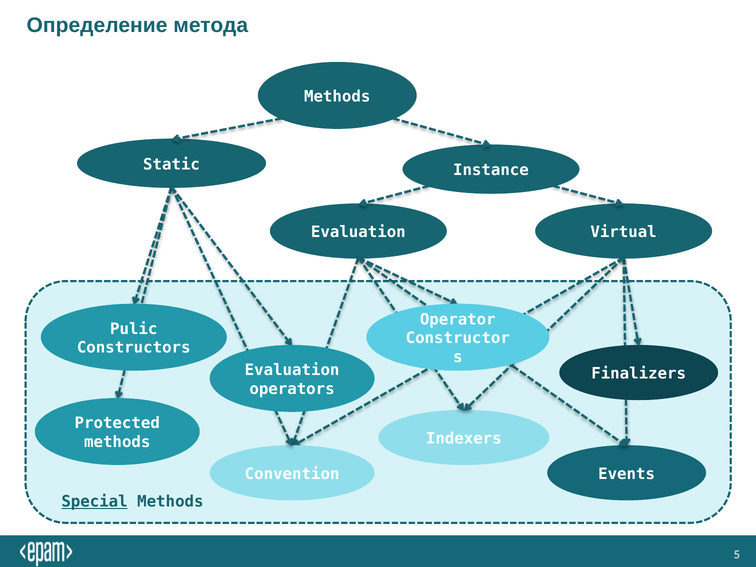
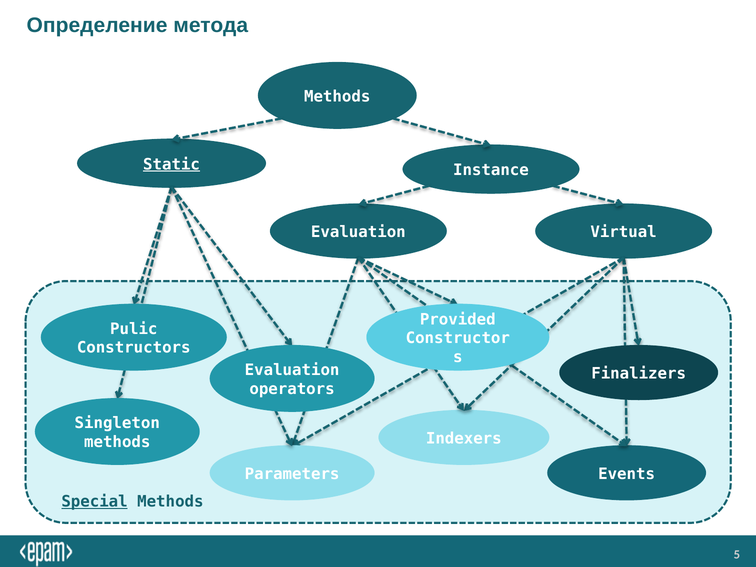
Static underline: none -> present (172, 164)
Operator: Operator -> Provided (458, 319)
Protected: Protected -> Singleton (117, 423)
Convention: Convention -> Parameters (292, 474)
